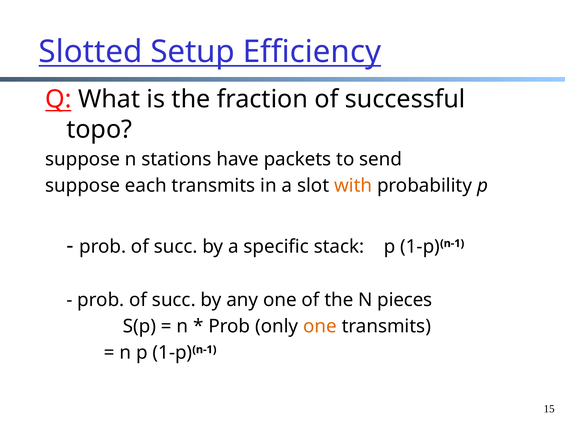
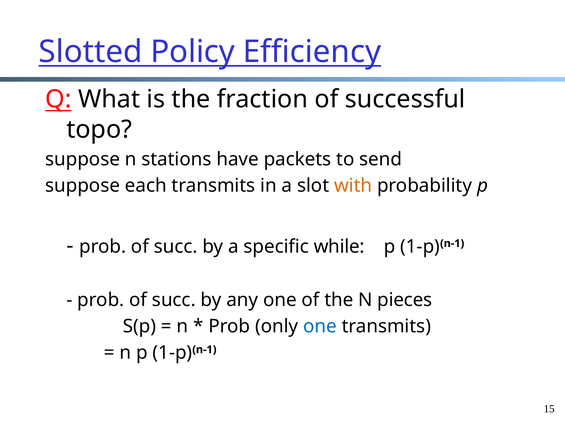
Setup: Setup -> Policy (193, 52)
stack: stack -> while (339, 246)
one colour: orange -> blue (320, 326)
